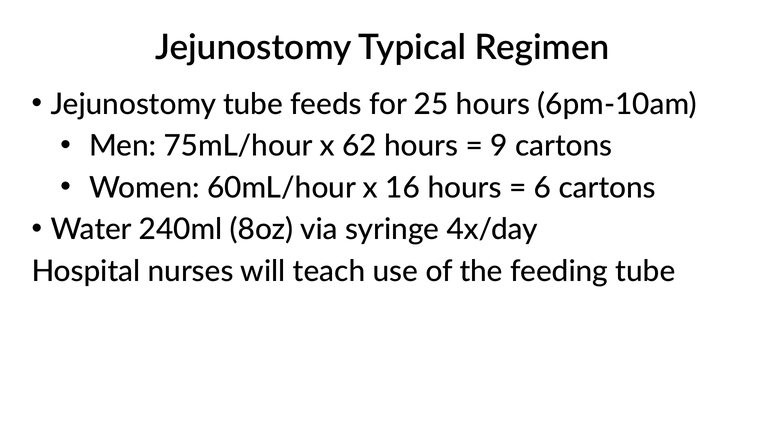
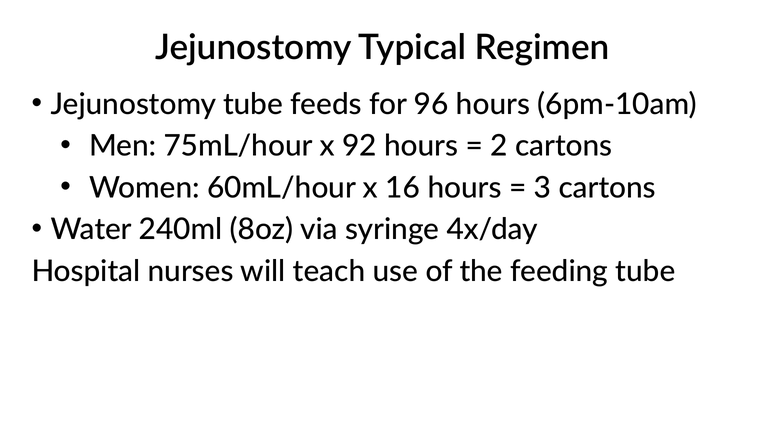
25: 25 -> 96 (431, 104)
62: 62 -> 92 (359, 146)
9: 9 -> 2 (499, 146)
6: 6 -> 3 (542, 188)
